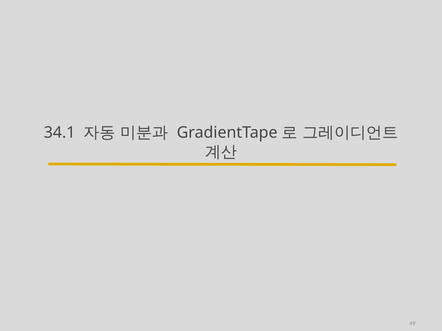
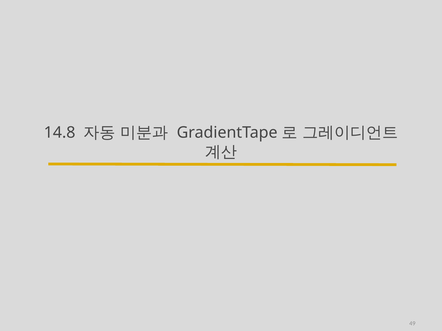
34.1: 34.1 -> 14.8 (60, 133)
